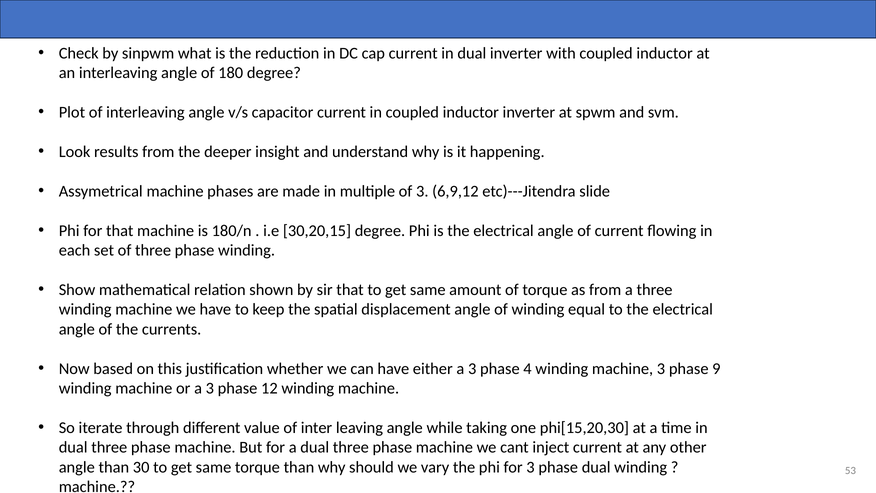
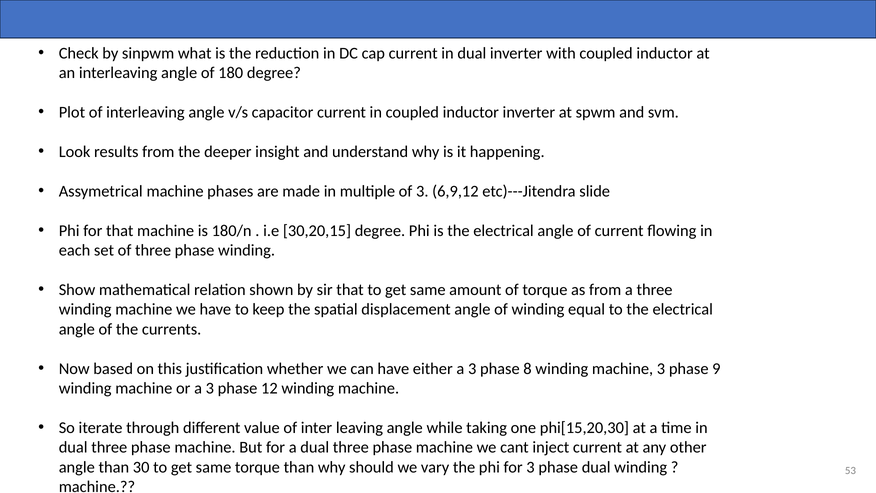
4: 4 -> 8 (527, 368)
